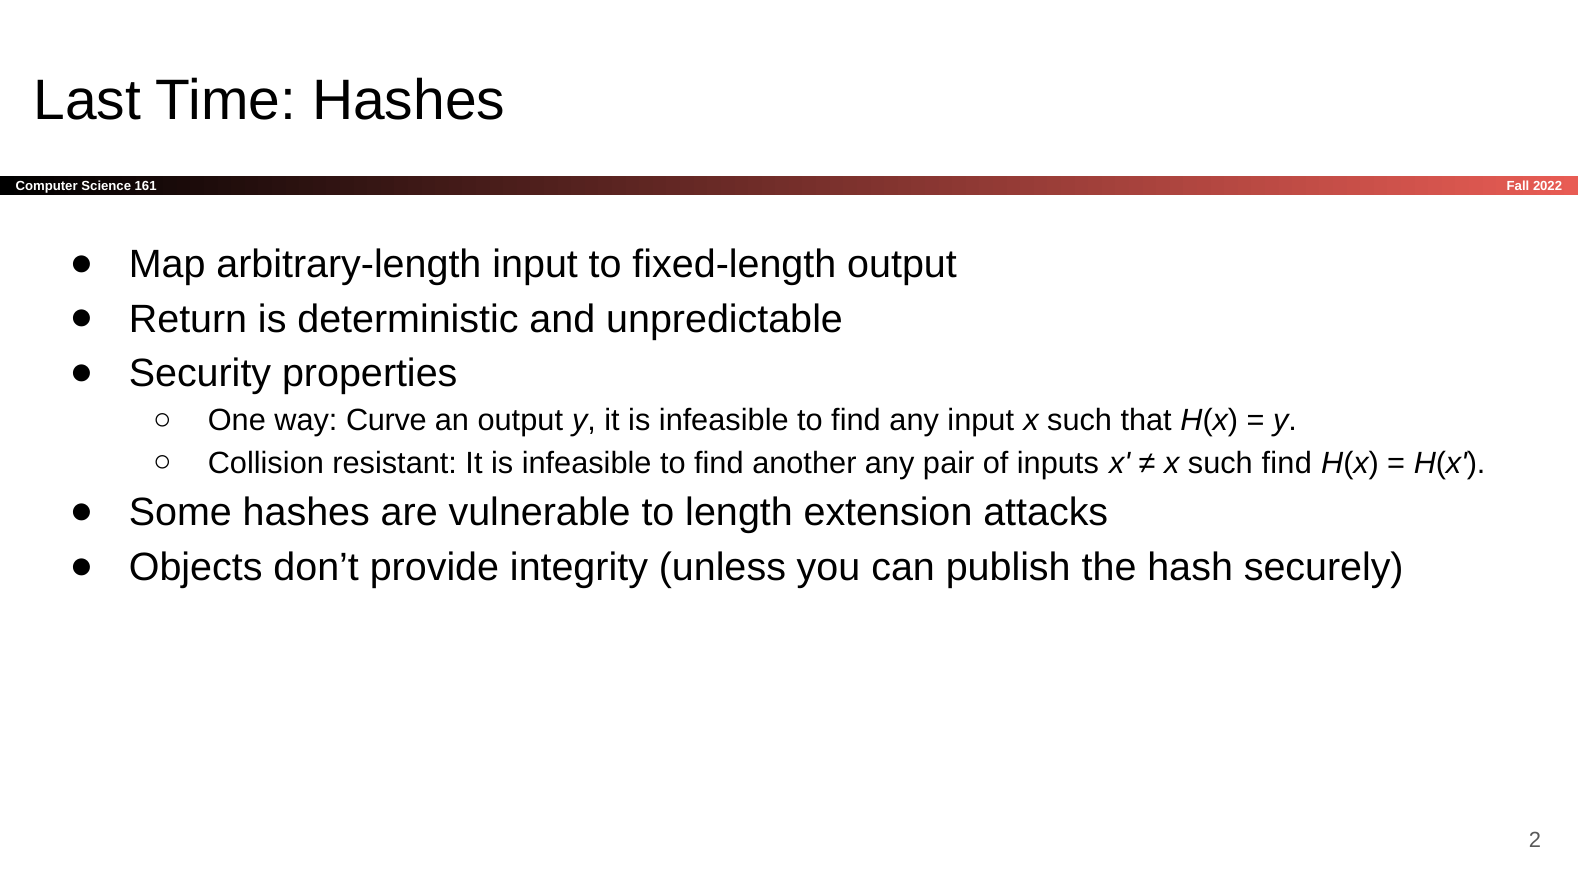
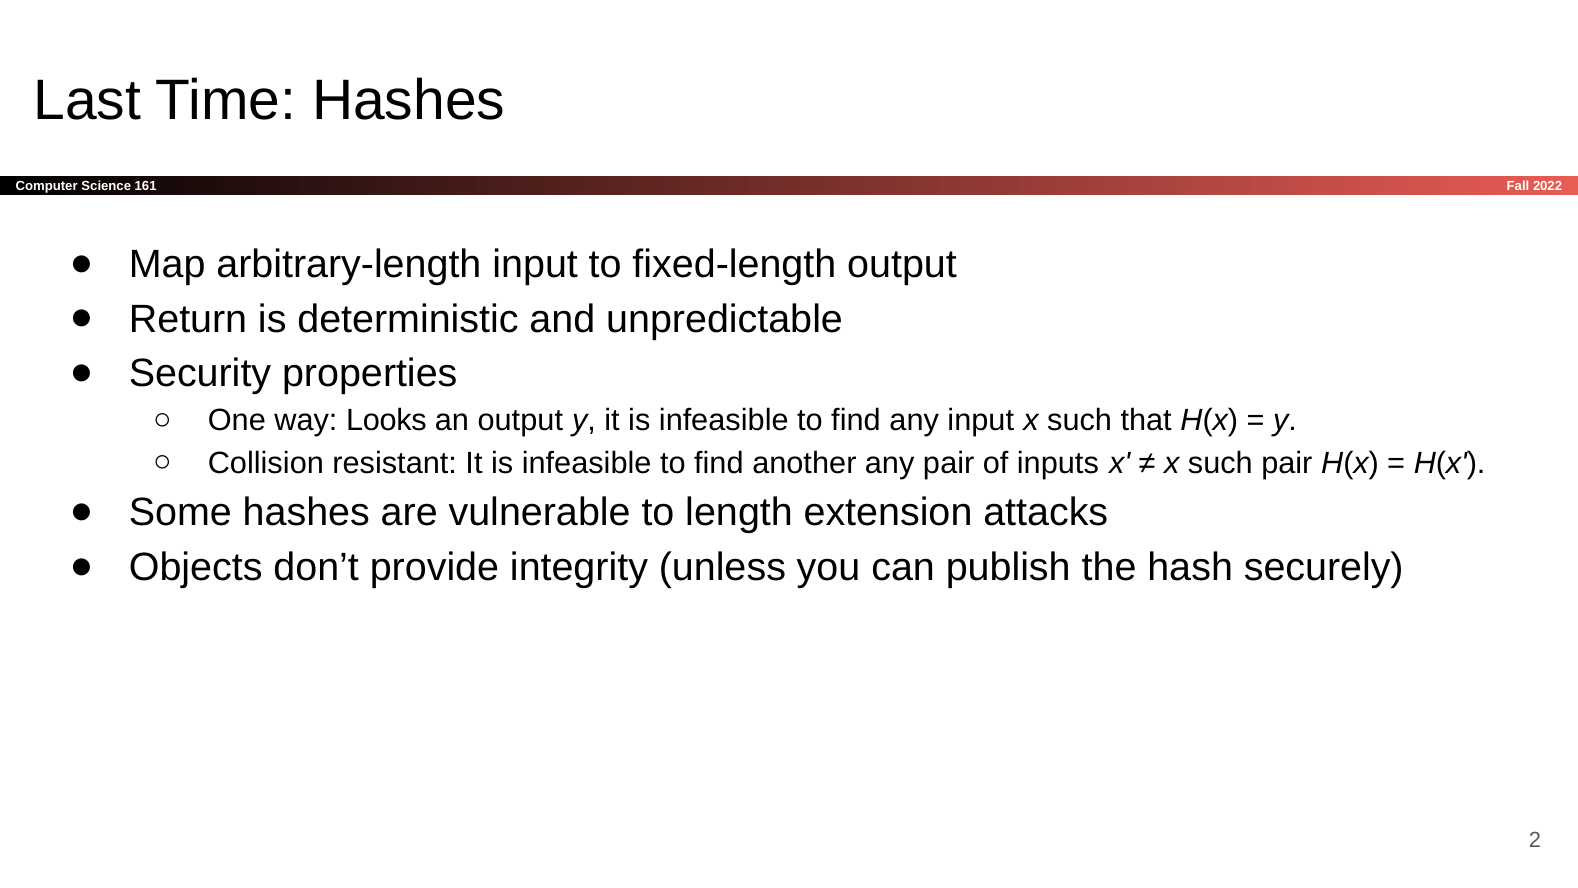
Curve: Curve -> Looks (386, 420)
such find: find -> pair (1287, 463)
